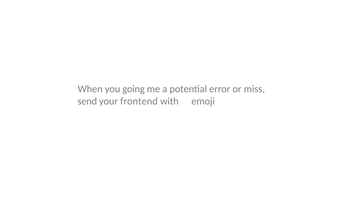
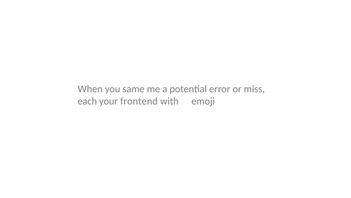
going: going -> same (134, 89)
send: send -> each (87, 101)
